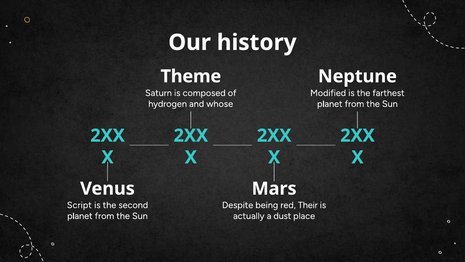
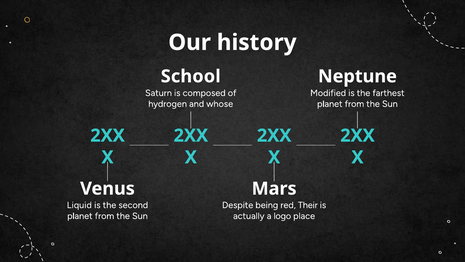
Theme: Theme -> School (191, 76)
Script: Script -> Liquid (79, 205)
dust: dust -> logo (282, 216)
